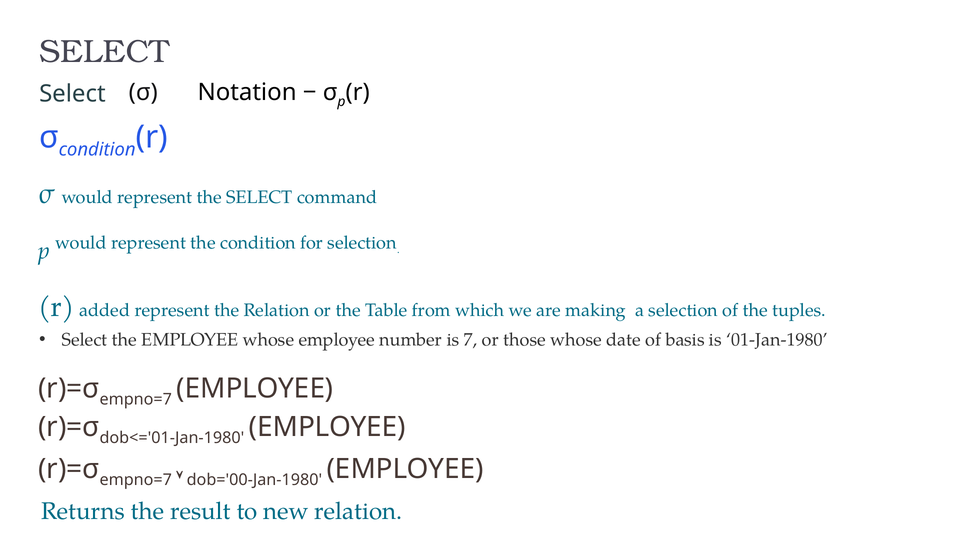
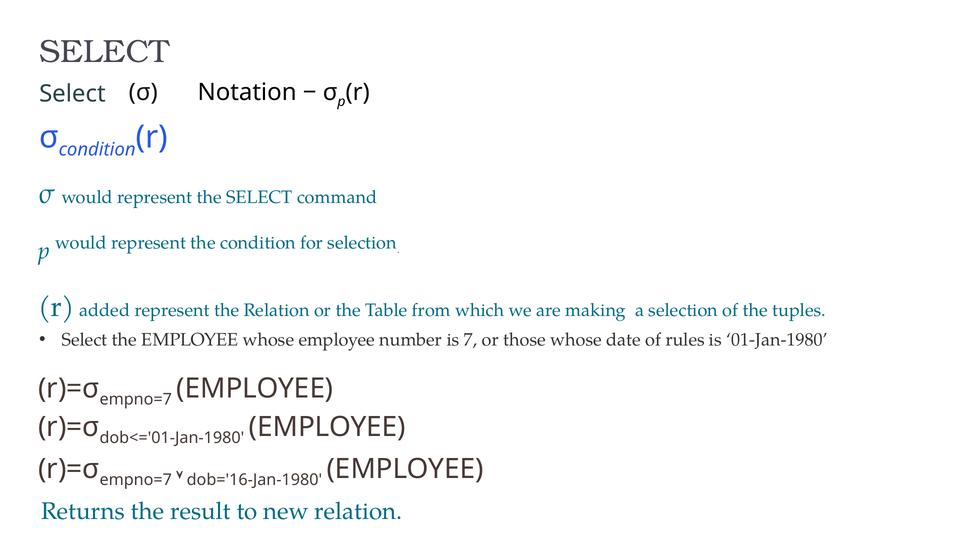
basis: basis -> rules (685, 340)
dob='00-Jan-1980: dob='00-Jan-1980 -> dob='16-Jan-1980 (254, 480)
